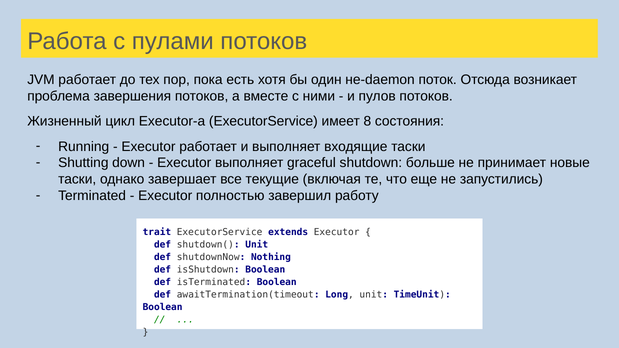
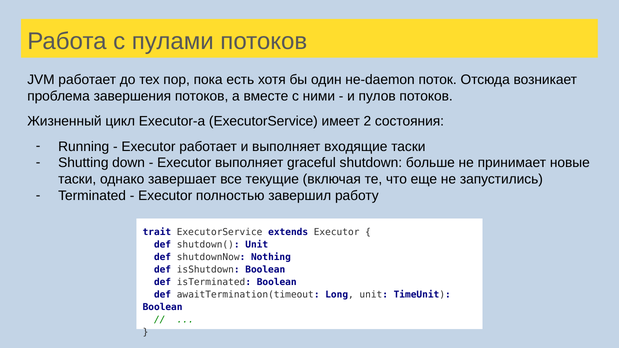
8: 8 -> 2 (367, 121)
